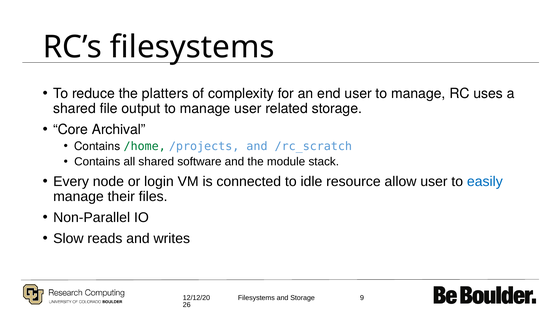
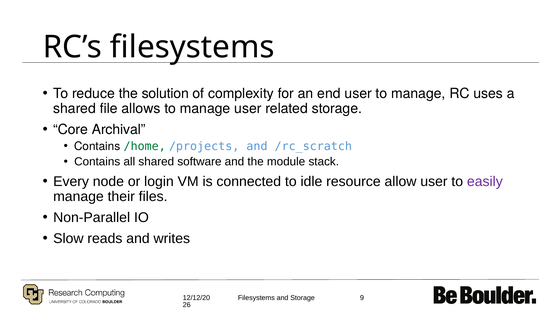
platters: platters -> solution (165, 93)
output: output -> allows (141, 109)
easily colour: blue -> purple (485, 181)
